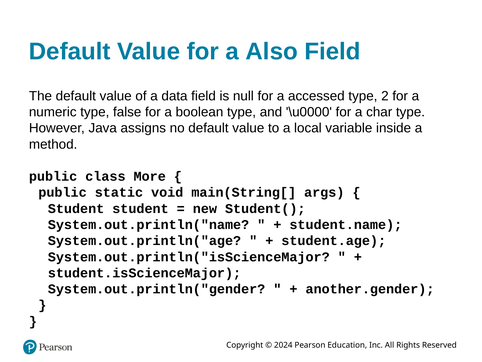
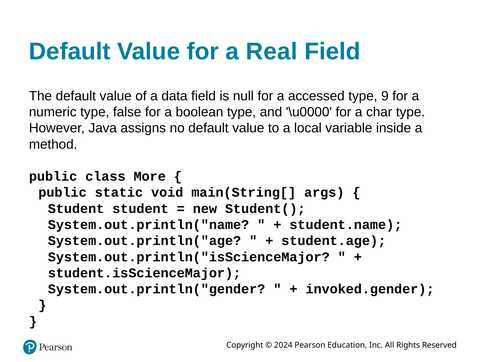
Also: Also -> Real (272, 52)
2: 2 -> 9 (385, 96)
another.gender: another.gender -> invoked.gender (370, 289)
